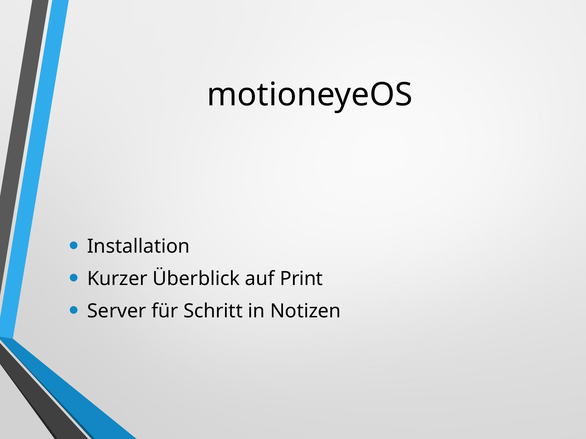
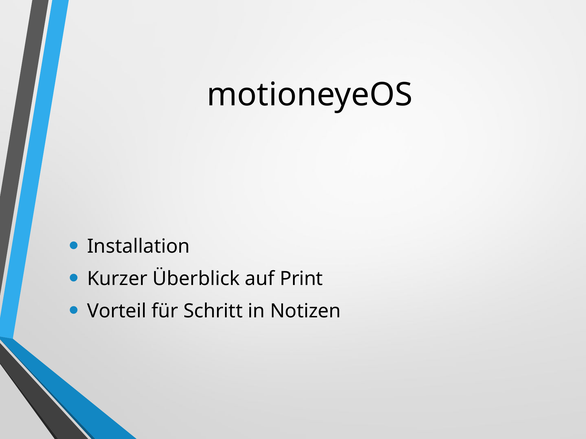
Server: Server -> Vorteil (117, 311)
